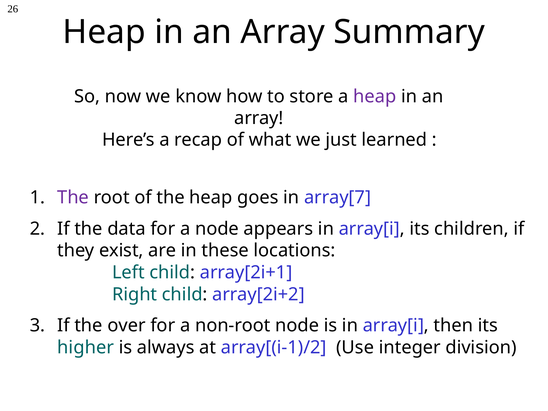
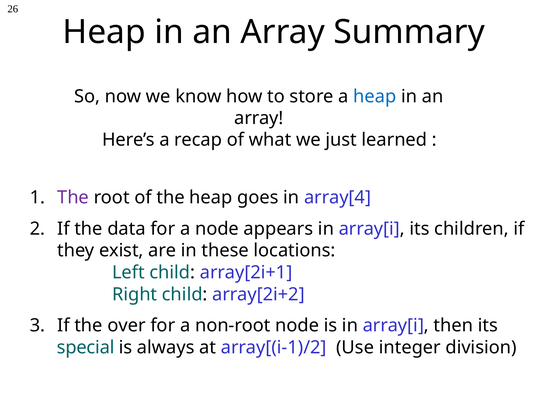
heap colour: purple -> blue (375, 96)
array[7: array[7 -> array[4 (338, 198)
higher: higher -> special (86, 347)
